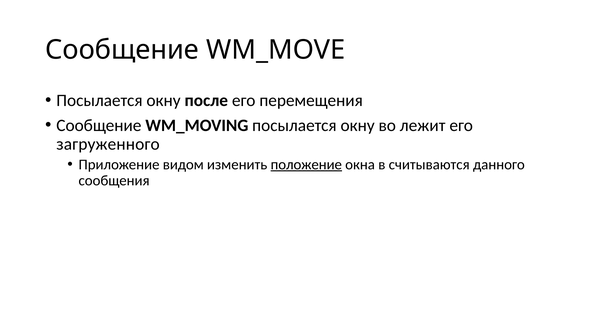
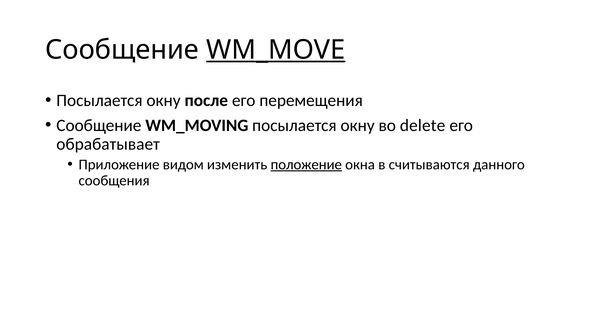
WM_MOVE underline: none -> present (276, 50)
лежит: лежит -> delete (423, 125)
загруженного: загруженного -> обрабатывает (108, 144)
